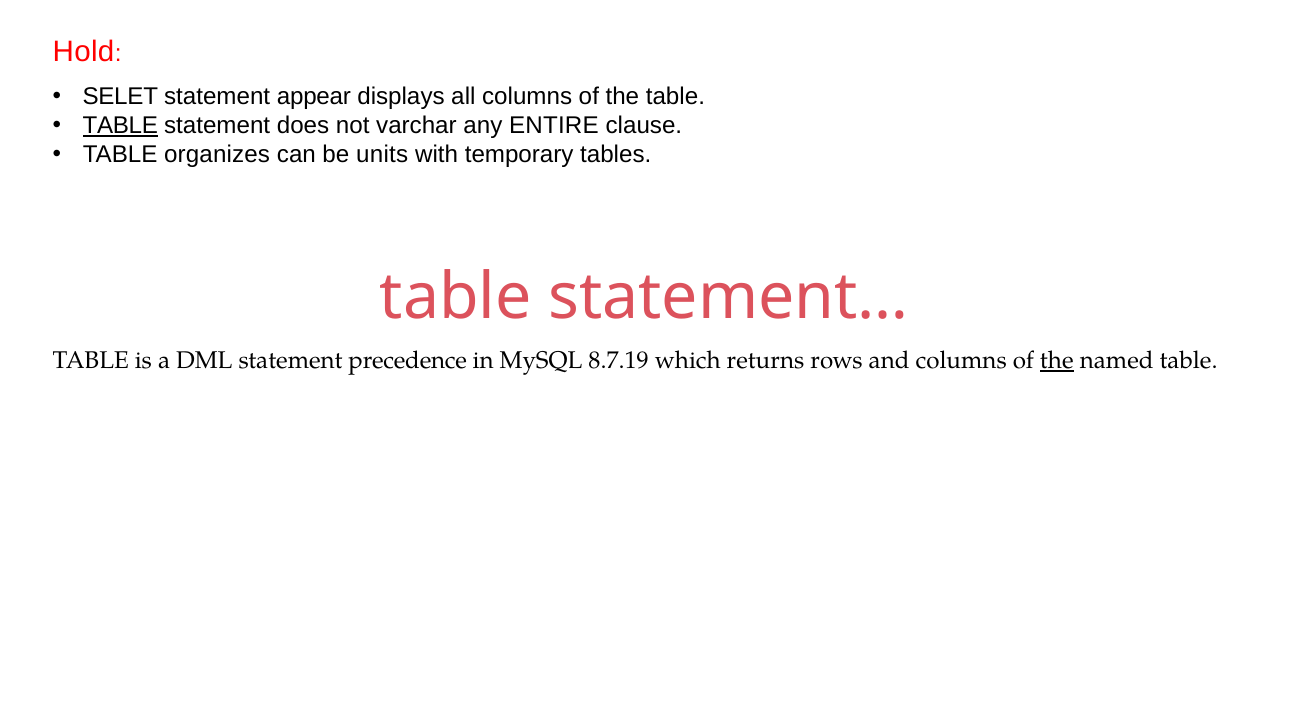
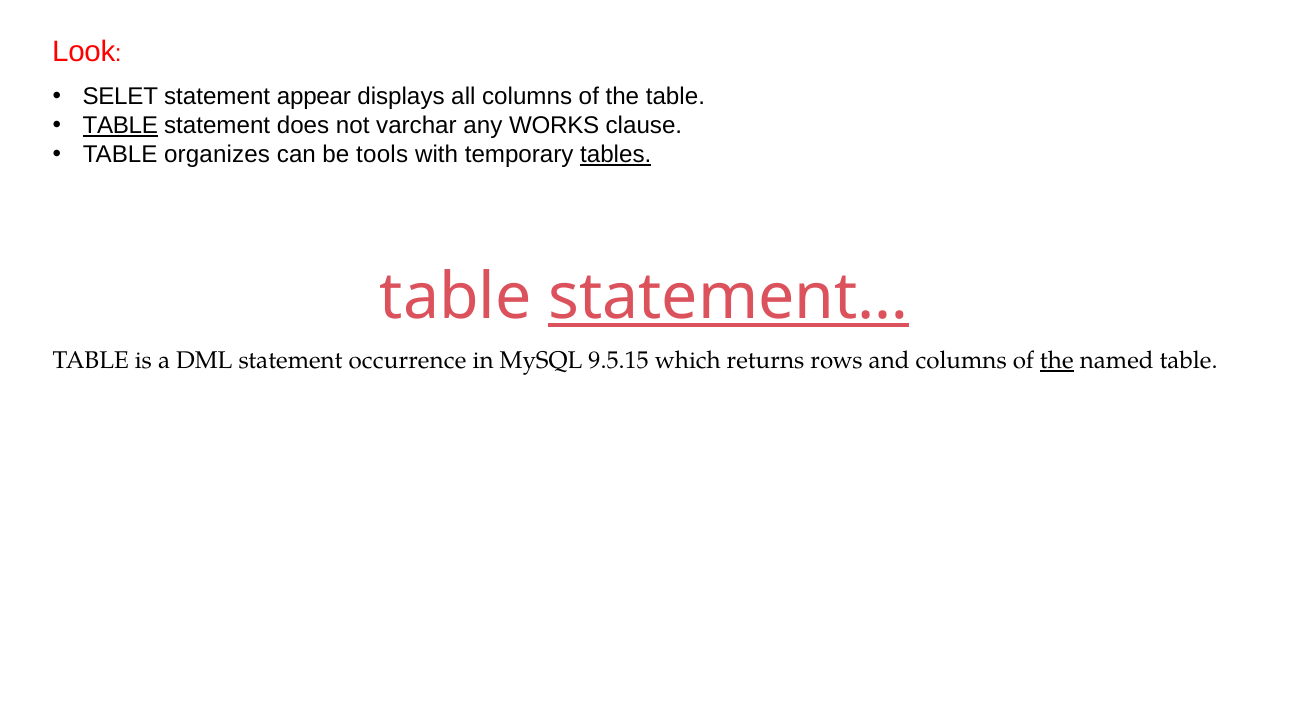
Hold: Hold -> Look (84, 52)
ENTIRE: ENTIRE -> WORKS (554, 126)
units: units -> tools (382, 155)
tables underline: none -> present (616, 155)
statement… underline: none -> present (729, 298)
precedence: precedence -> occurrence (408, 361)
8.7.19: 8.7.19 -> 9.5.15 (619, 361)
